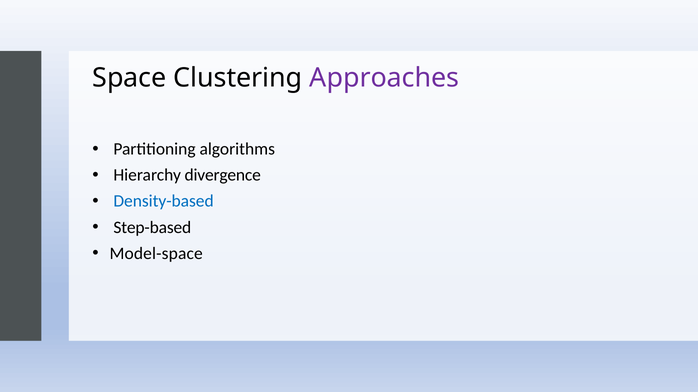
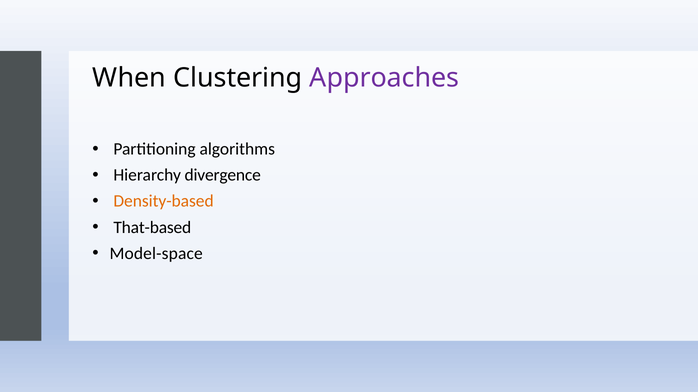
Space: Space -> When (129, 78)
Density-based colour: blue -> orange (164, 202)
Step-based: Step-based -> That-based (152, 228)
